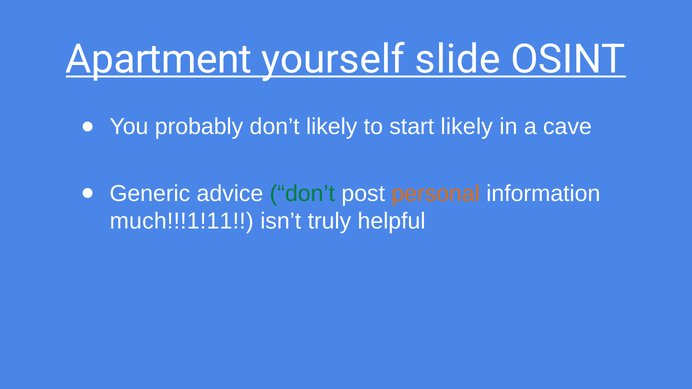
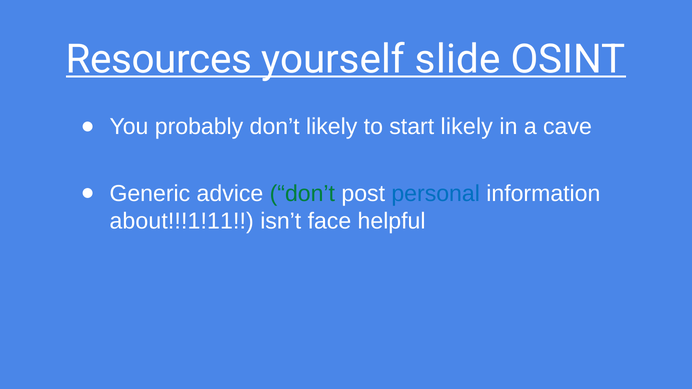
Apartment: Apartment -> Resources (159, 59)
personal colour: orange -> blue (436, 194)
much!!!1!11: much!!!1!11 -> about!!!1!11 (182, 221)
truly: truly -> face (329, 221)
